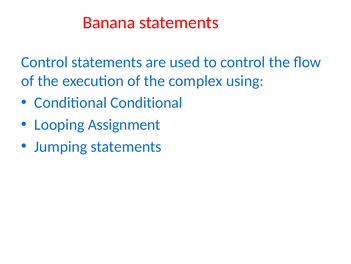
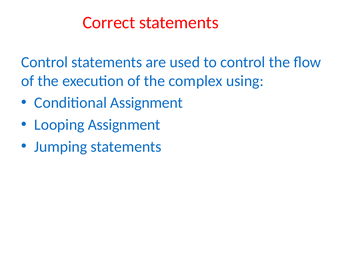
Banana: Banana -> Correct (109, 23)
Conditional Conditional: Conditional -> Assignment (146, 103)
